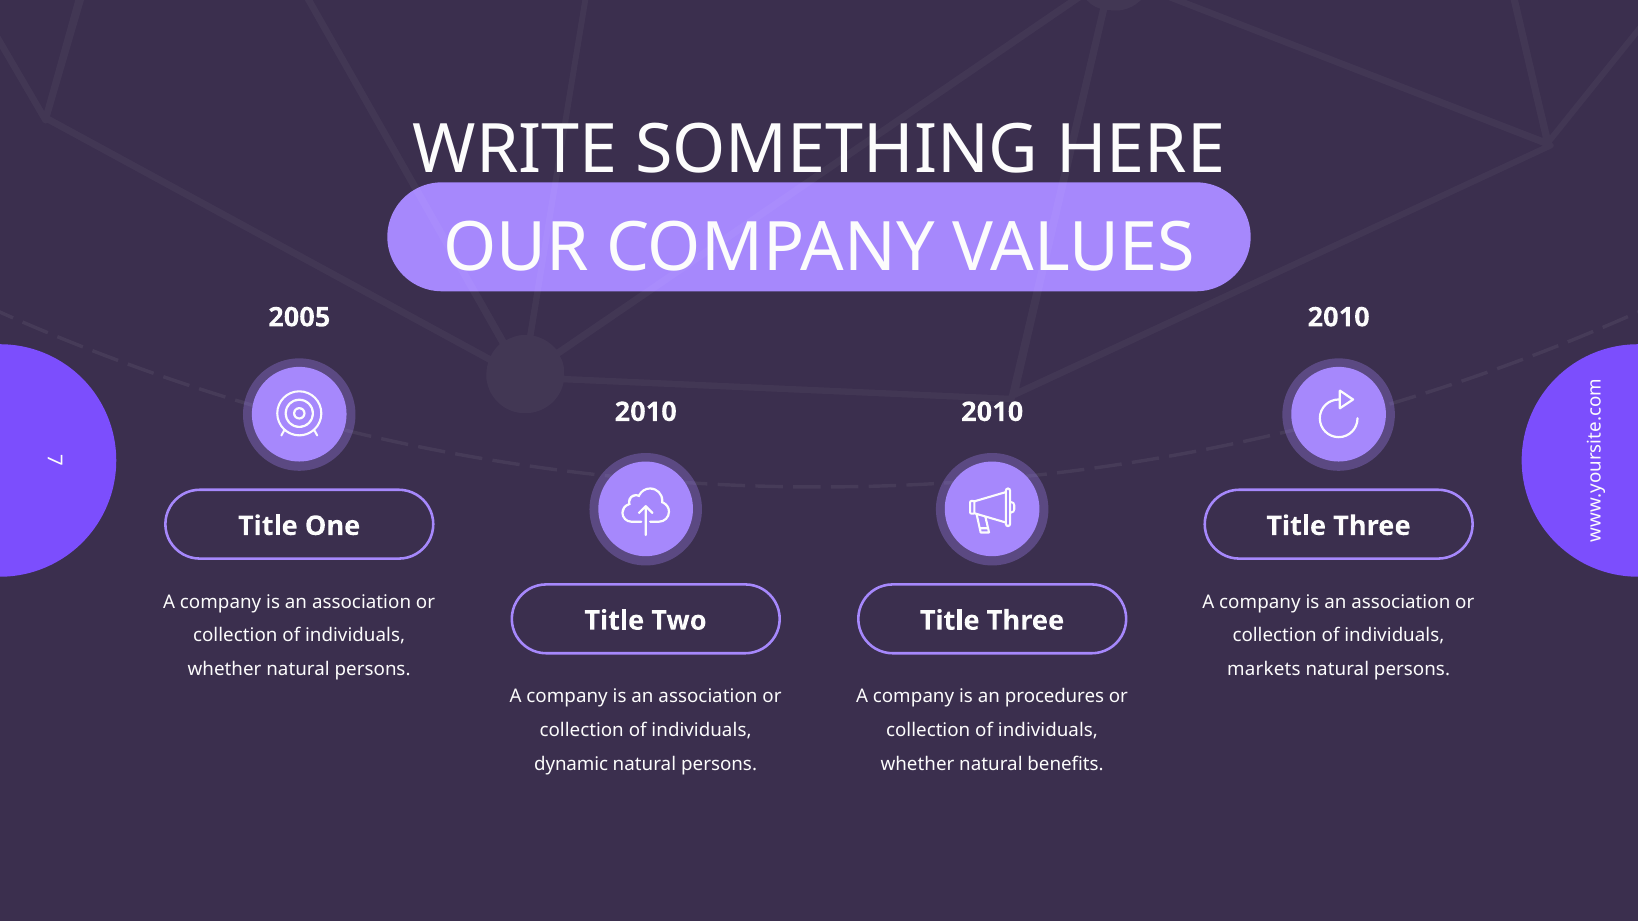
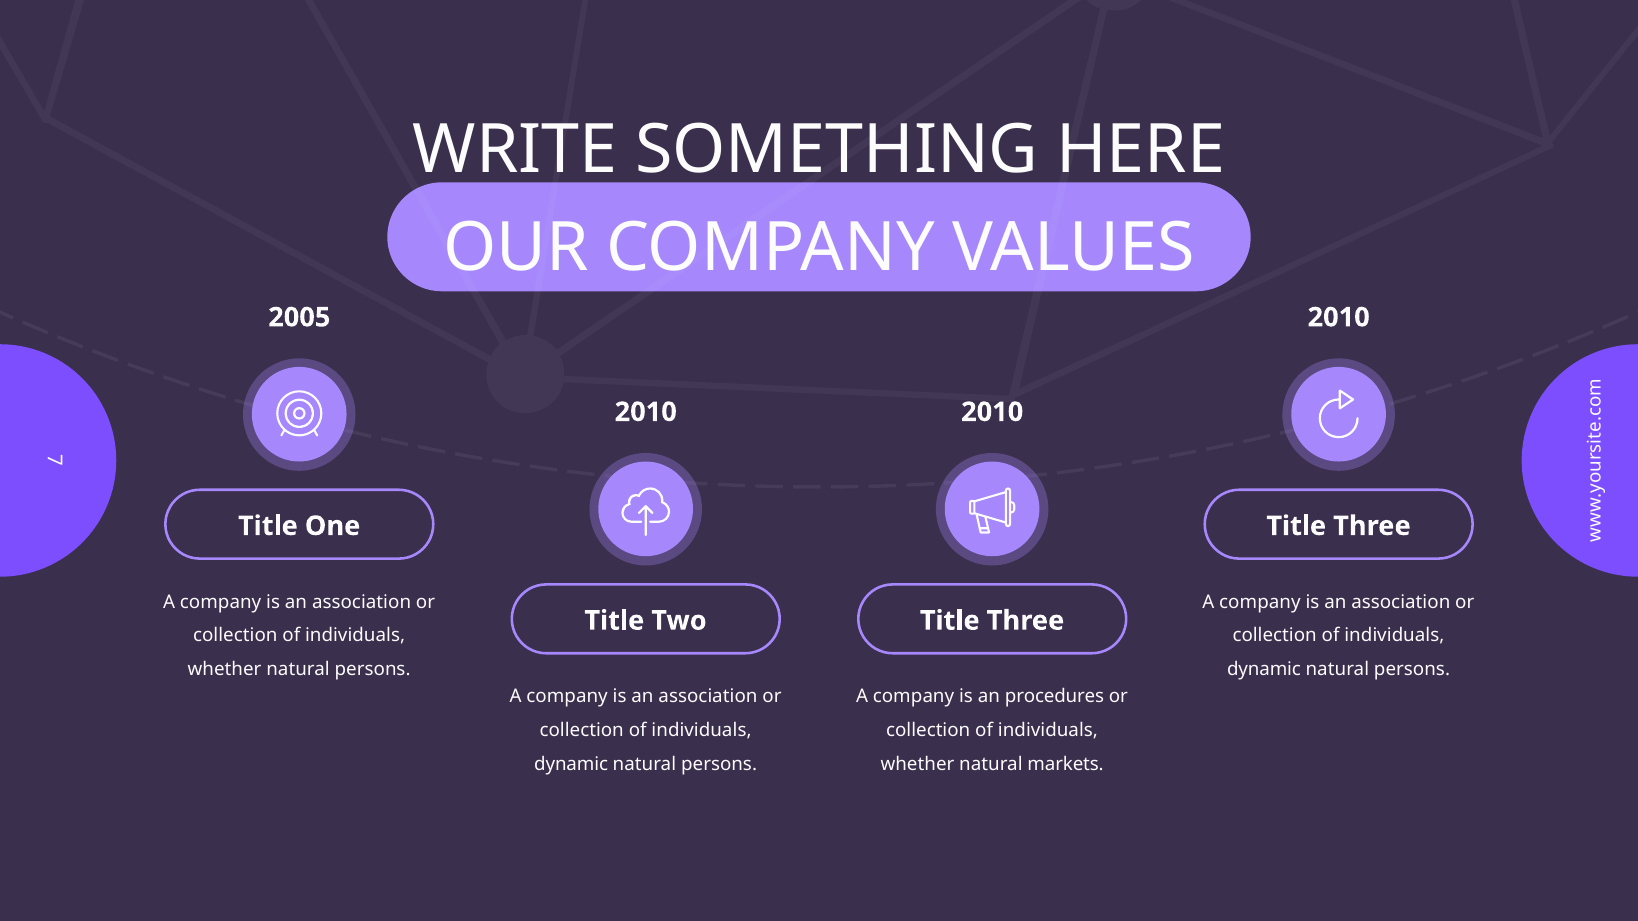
markets: markets -> dynamic (1264, 670)
benefits: benefits -> markets (1066, 764)
